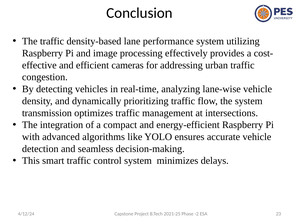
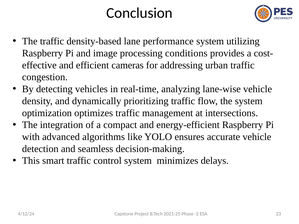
effectively: effectively -> conditions (186, 53)
transmission: transmission -> optimization (47, 113)
